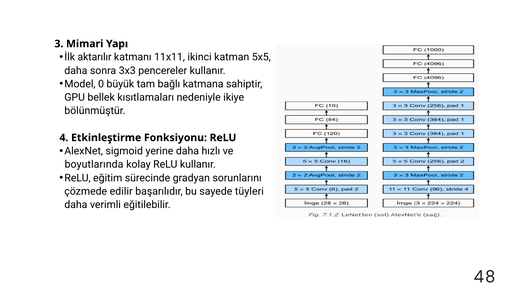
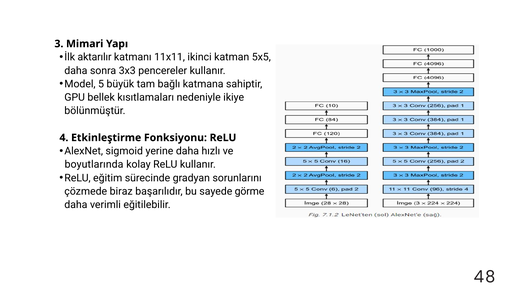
0: 0 -> 5 (101, 84)
edilir: edilir -> biraz (121, 191)
tüyleri: tüyleri -> görme (250, 191)
